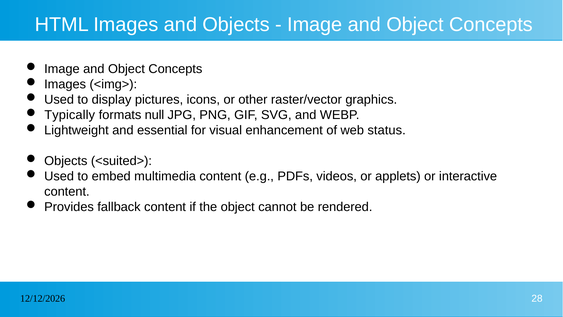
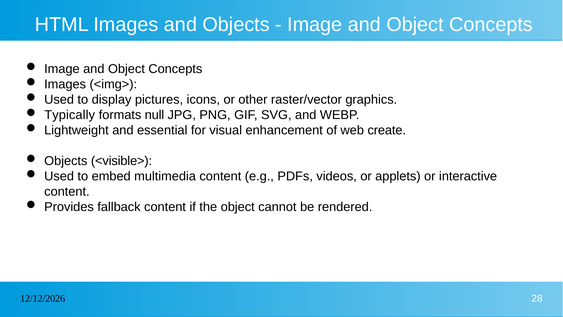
status: status -> create (387, 130)
<suited>: <suited> -> <visible> (122, 161)
